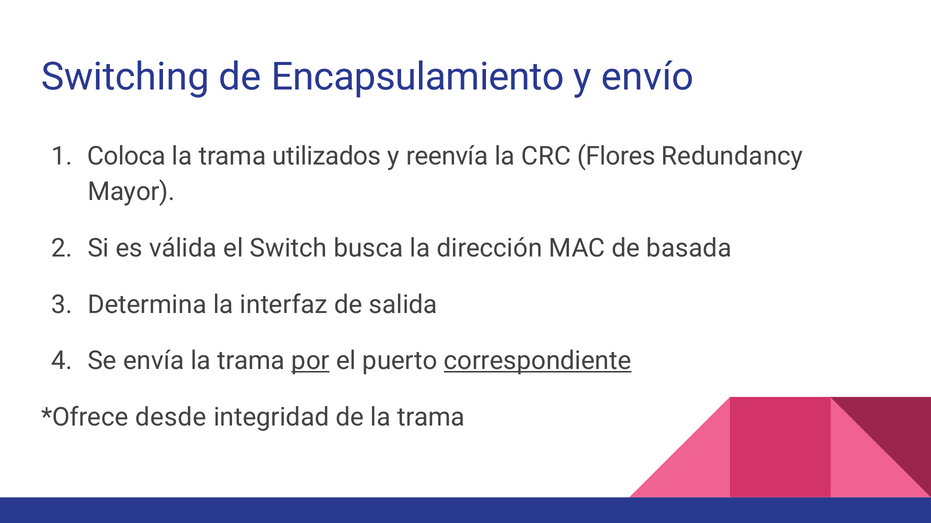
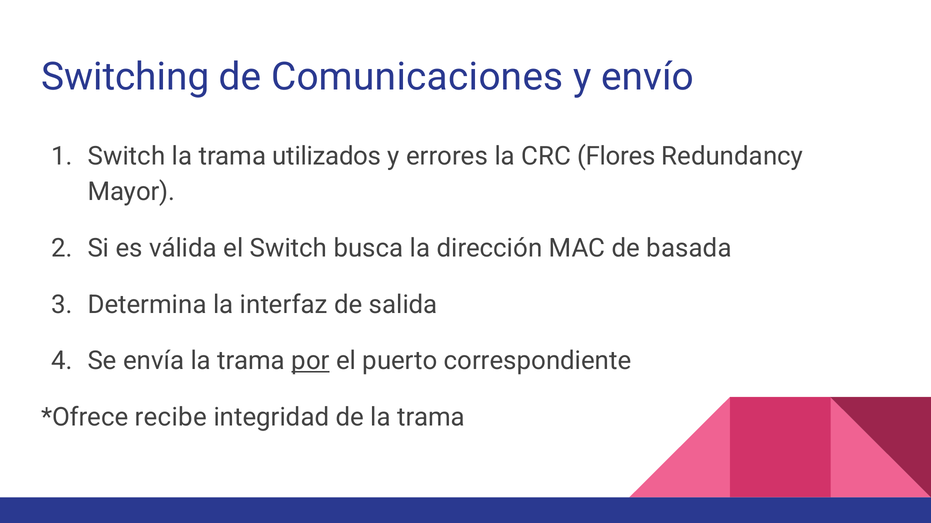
Encapsulamiento: Encapsulamiento -> Comunicaciones (417, 77)
Coloca: Coloca -> Switch (126, 157)
reenvía: reenvía -> errores (447, 157)
correspondiente underline: present -> none (538, 361)
desde: desde -> recibe (171, 418)
